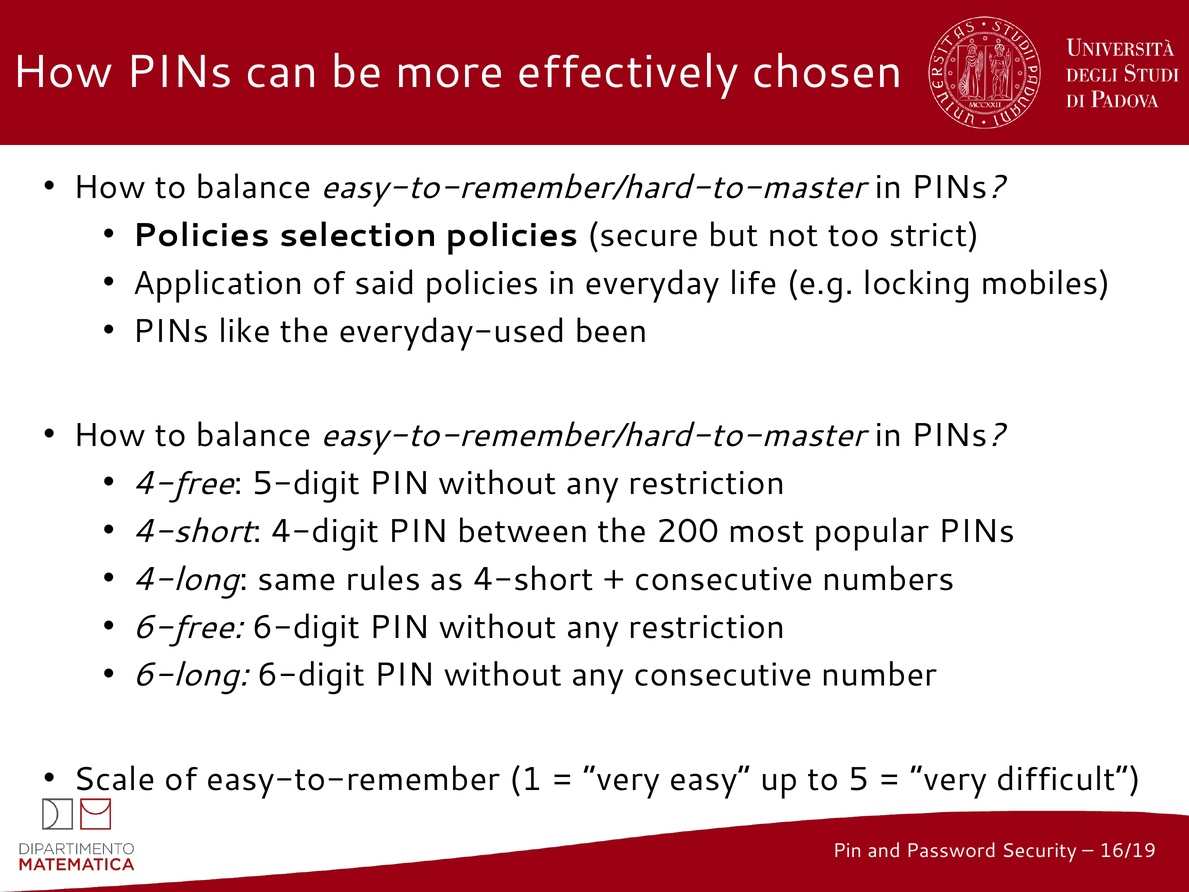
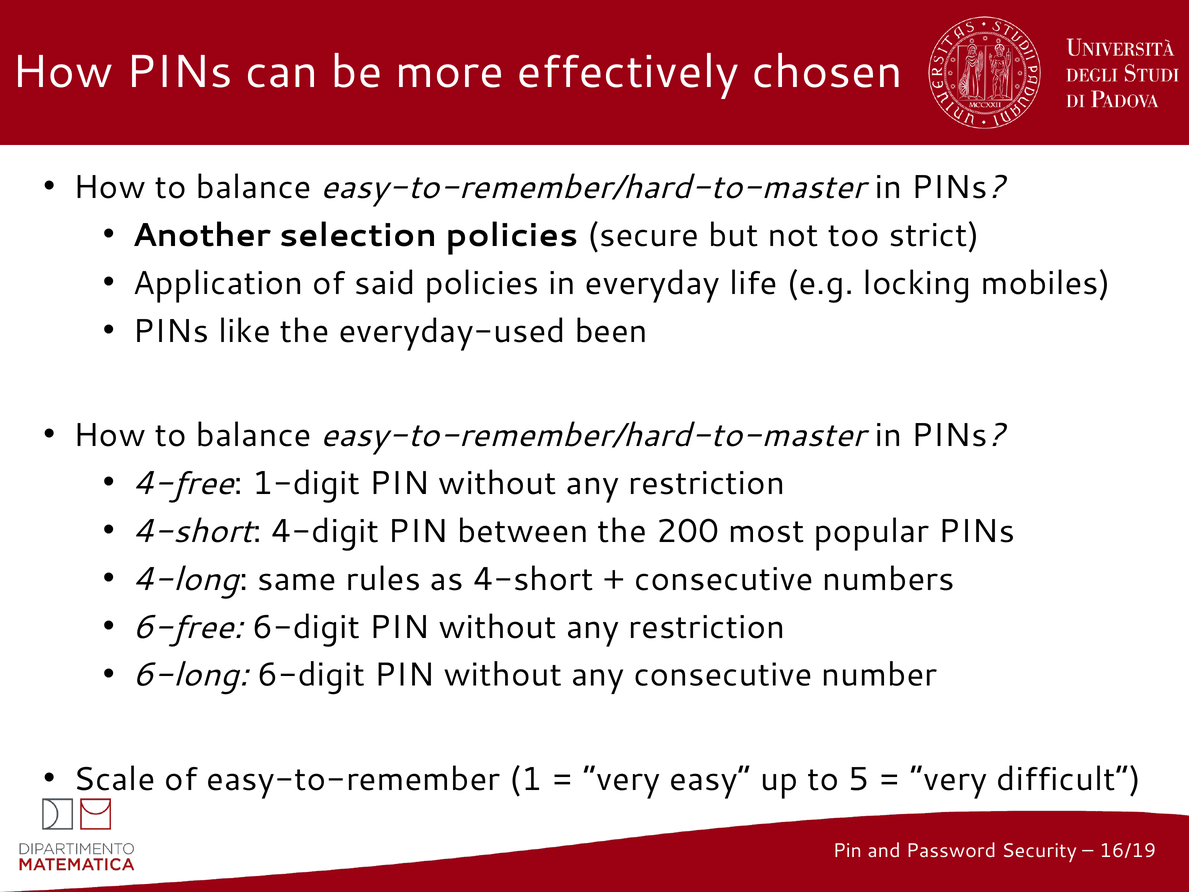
Policies: Policies -> Another (202, 235)
5-digit: 5-digit -> 1-digit (306, 483)
